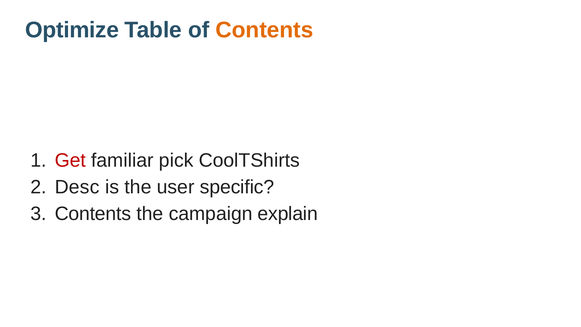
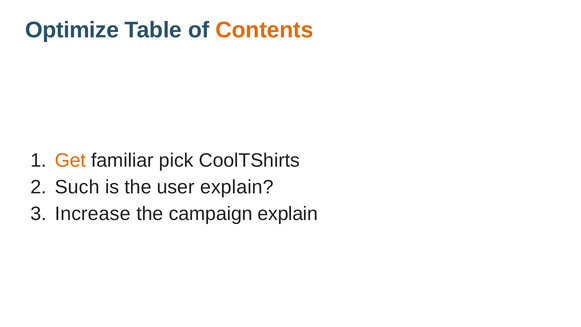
Get colour: red -> orange (70, 160)
Desc: Desc -> Such (77, 187)
user specific: specific -> explain (237, 187)
Contents: Contents -> Increase (93, 214)
